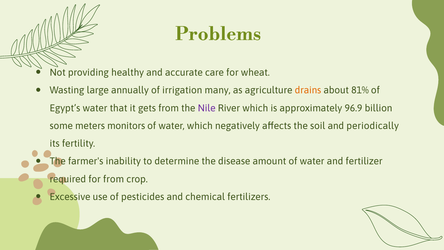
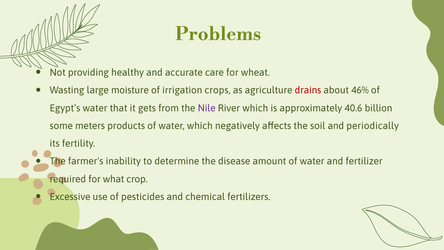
annually: annually -> moisture (130, 90)
many: many -> crops (218, 90)
drains colour: orange -> red (308, 90)
81%: 81% -> 46% (360, 90)
96.9: 96.9 -> 40.6 (353, 108)
monitors: monitors -> products (126, 126)
for from: from -> what (114, 179)
